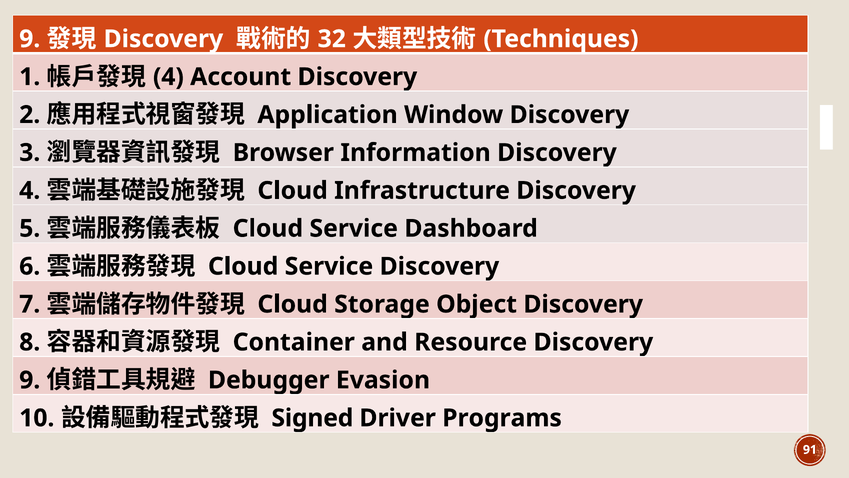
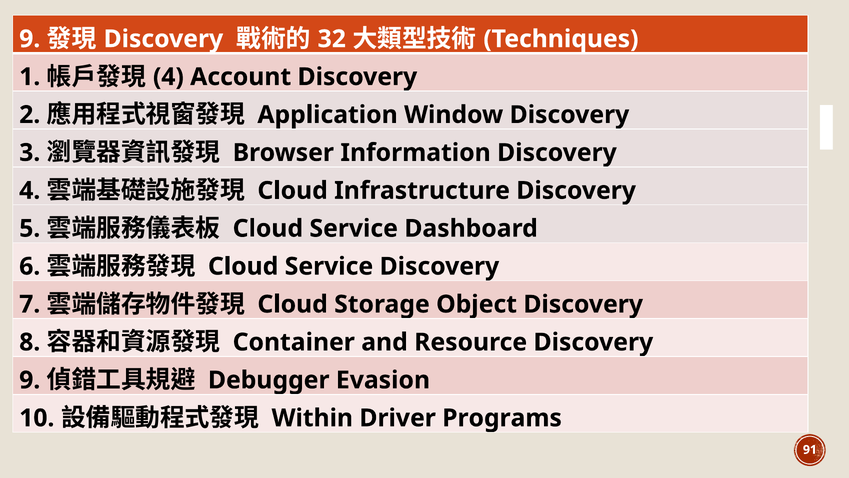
Signed: Signed -> Within (312, 418)
